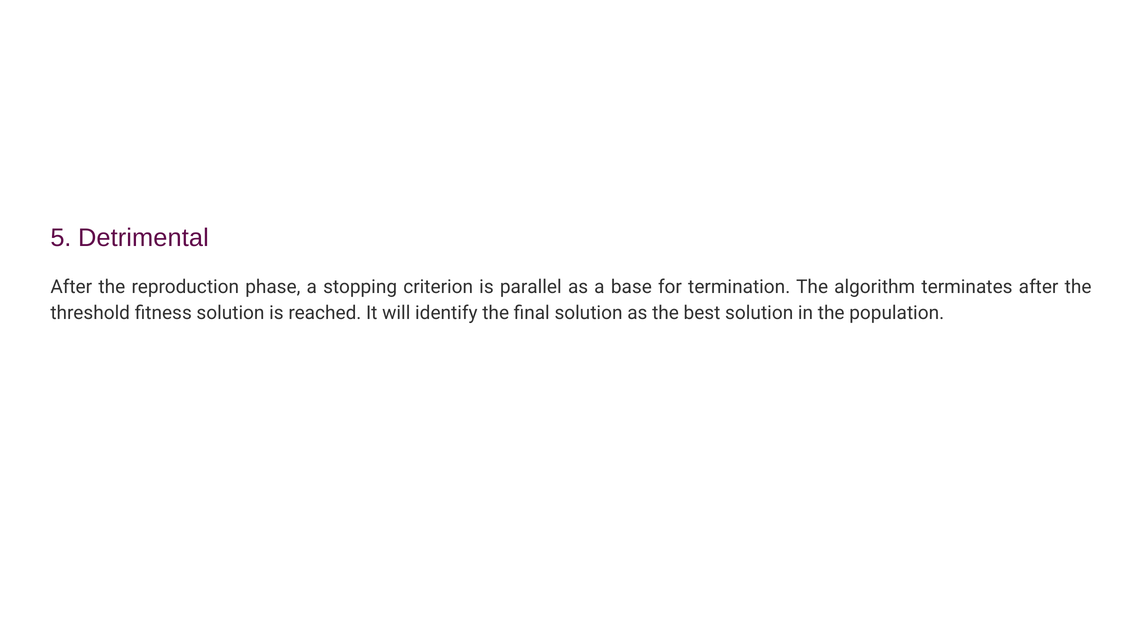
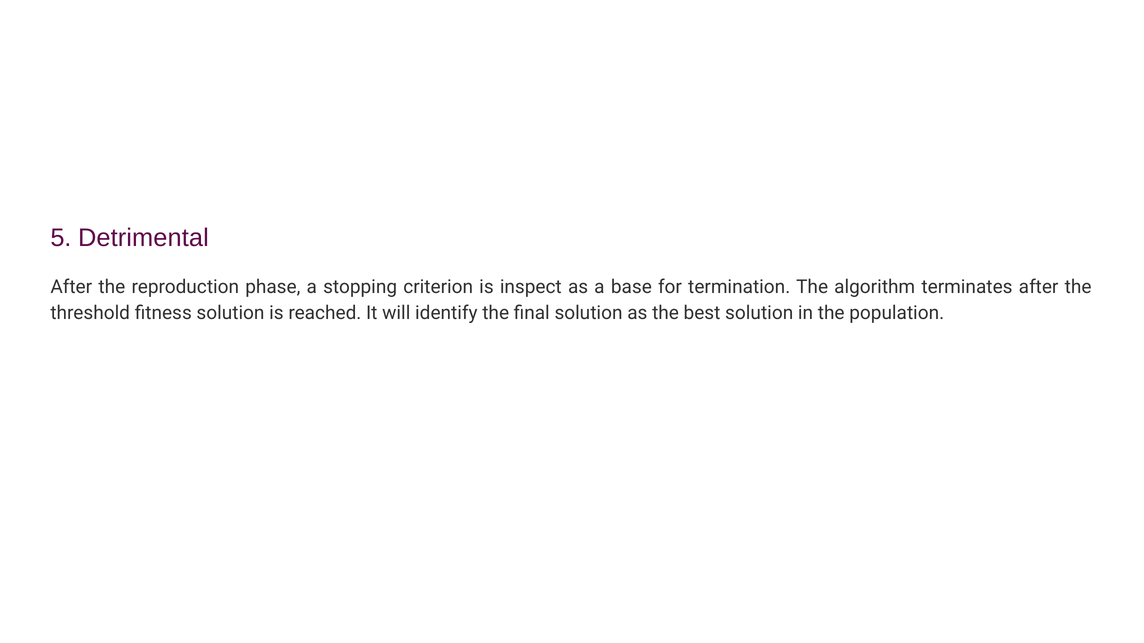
parallel: parallel -> inspect (531, 287)
